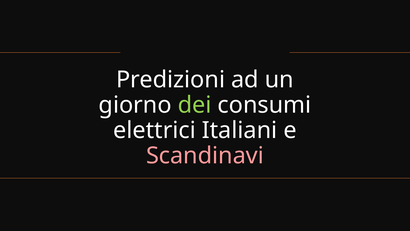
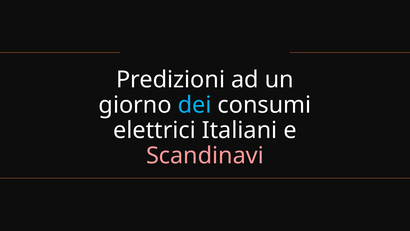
dei colour: light green -> light blue (195, 105)
